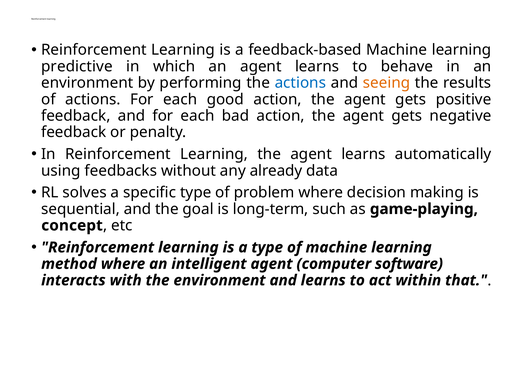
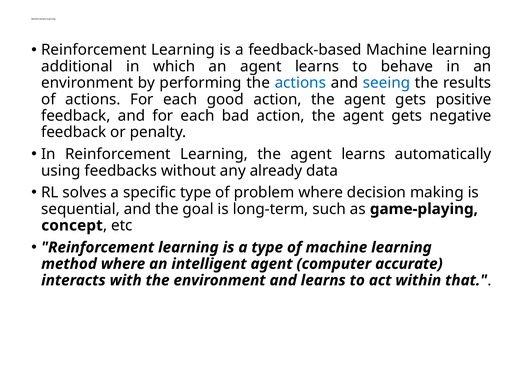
predictive: predictive -> additional (77, 66)
seeing colour: orange -> blue (387, 83)
software: software -> accurate (409, 264)
